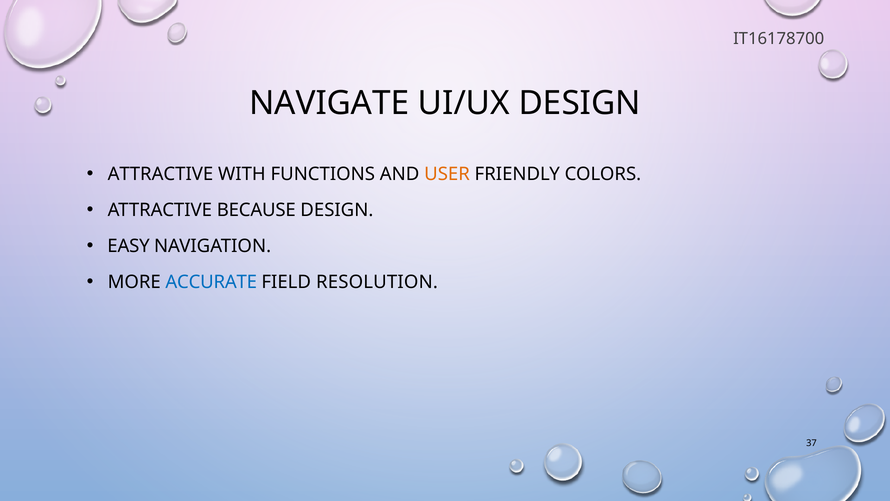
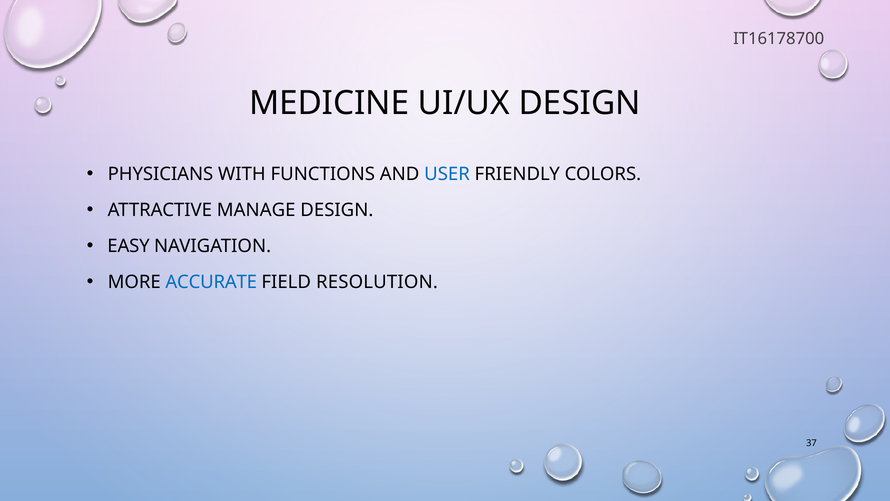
NAVIGATE: NAVIGATE -> MEDICINE (329, 103)
ATTRACTIVE: ATTRACTIVE -> PHYSICIANS (160, 174)
USER colour: orange -> blue (447, 174)
BECAUSE: BECAUSE -> MANAGE (256, 210)
